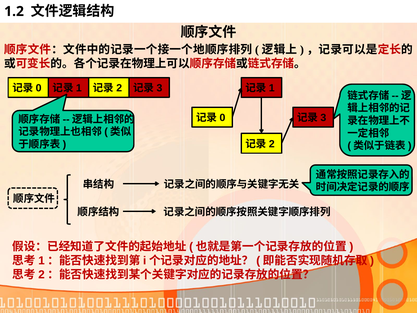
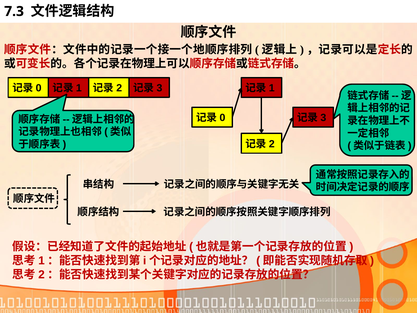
1.2: 1.2 -> 7.3 (14, 11)
